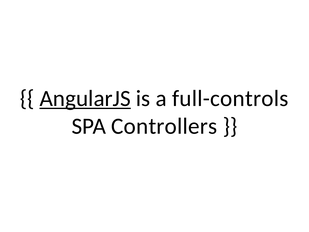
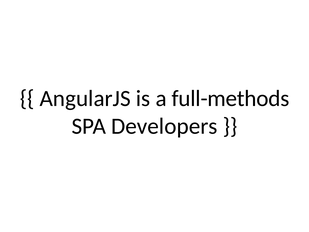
AngularJS underline: present -> none (85, 98)
full-controls: full-controls -> full-methods (230, 98)
Controllers: Controllers -> Developers (164, 126)
